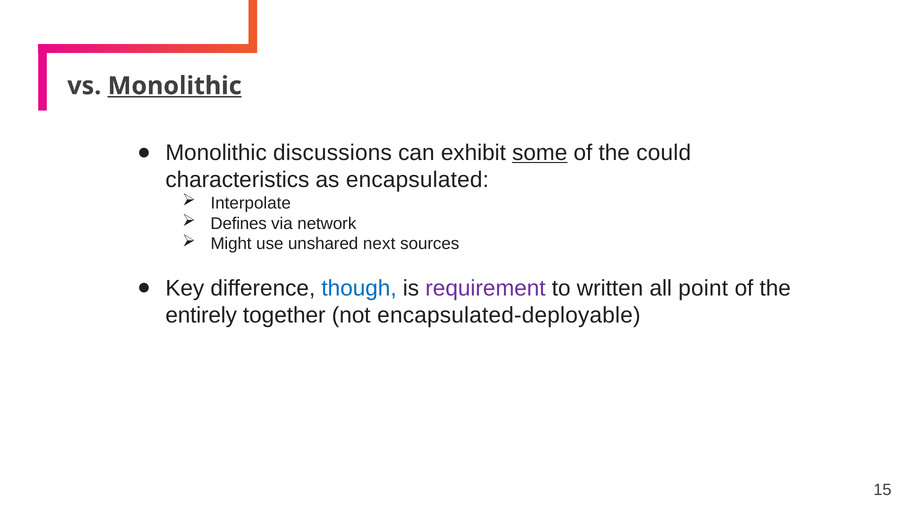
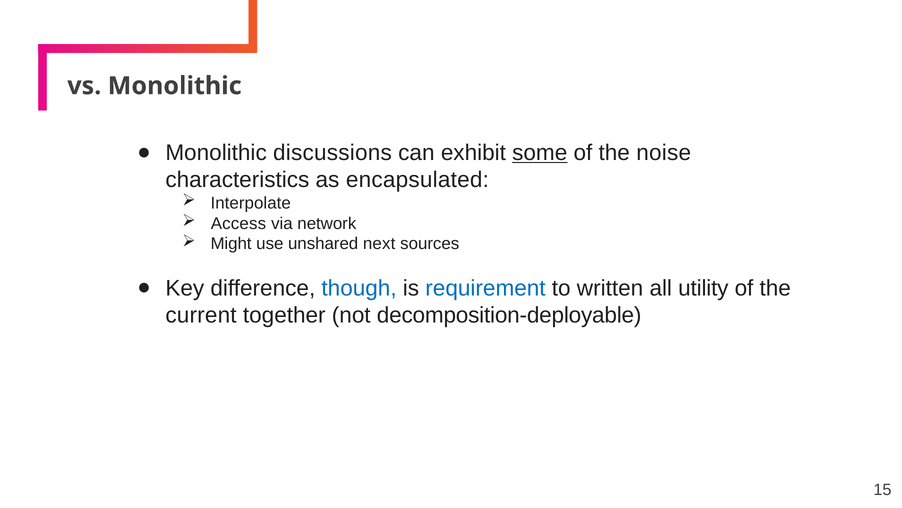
Monolithic underline: present -> none (175, 86)
could: could -> noise (664, 153)
Defines: Defines -> Access (238, 223)
requirement colour: purple -> blue (485, 288)
point: point -> utility (703, 288)
entirely: entirely -> current (201, 315)
encapsulated-deployable: encapsulated-deployable -> decomposition-deployable (509, 315)
